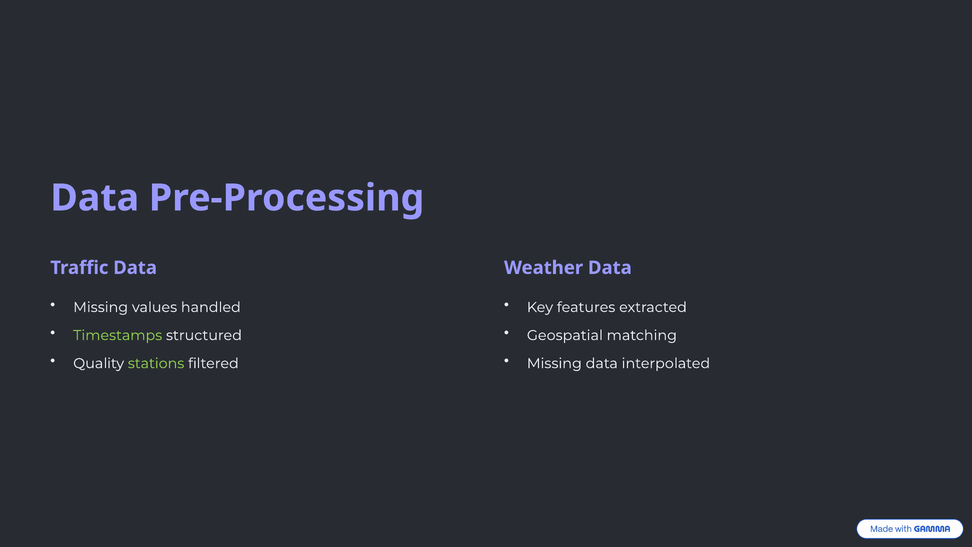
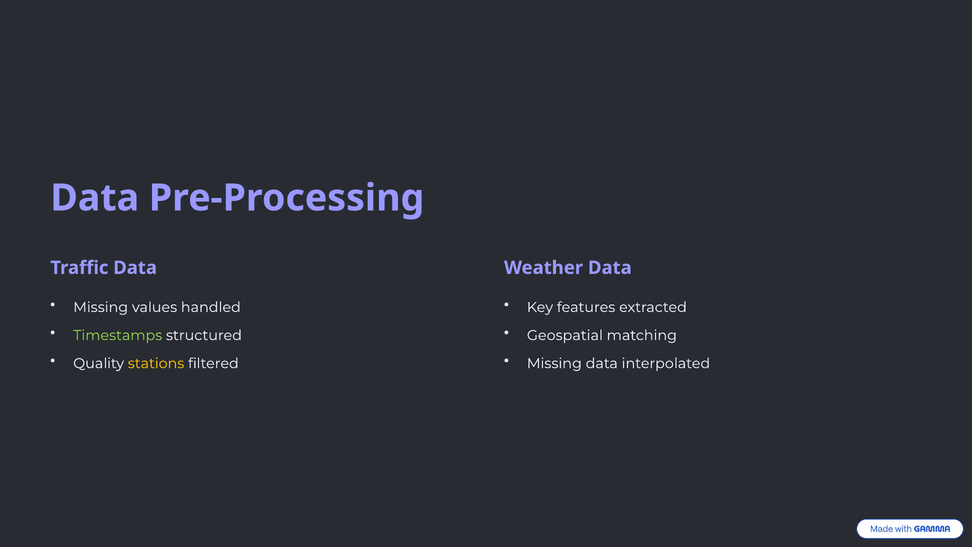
stations colour: light green -> yellow (156, 363)
